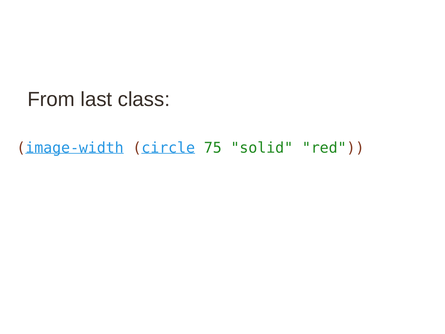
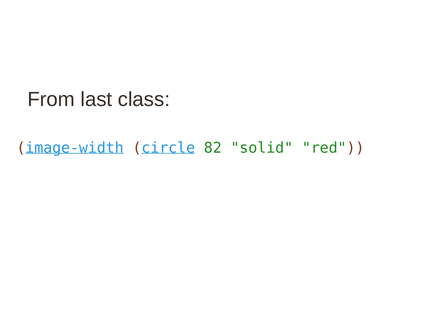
75: 75 -> 82 (213, 148)
